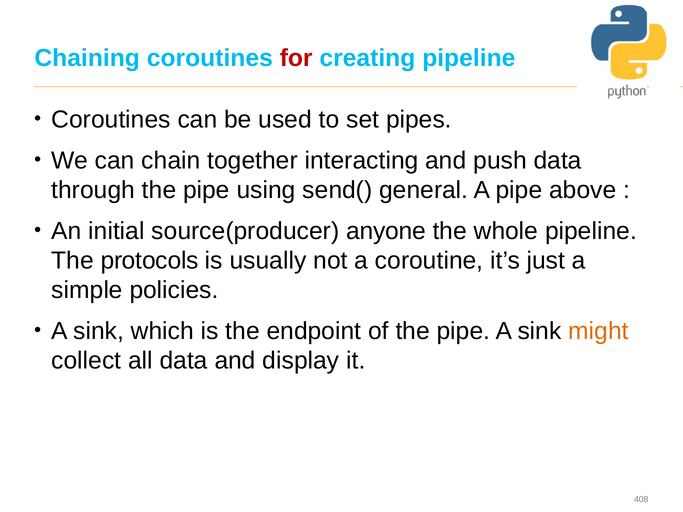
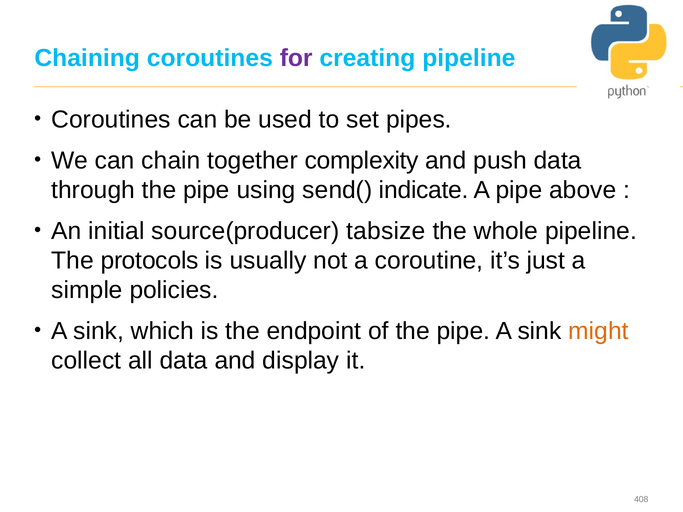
for colour: red -> purple (296, 58)
interacting: interacting -> complexity (362, 161)
general: general -> indicate (424, 190)
anyone: anyone -> tabsize (386, 231)
